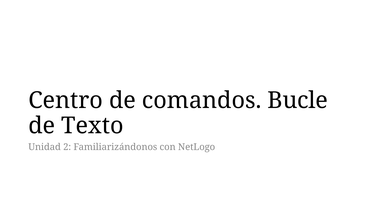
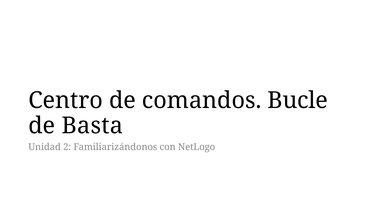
Texto: Texto -> Basta (92, 126)
